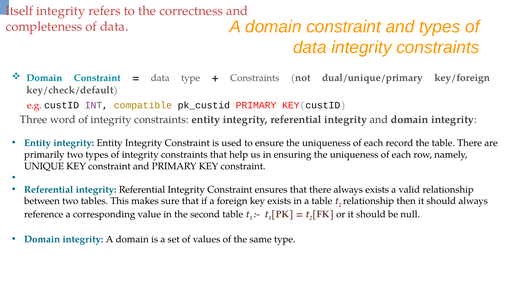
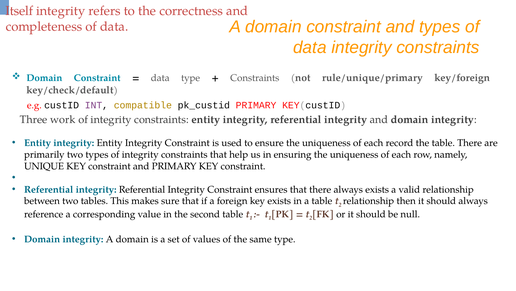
dual/unique/primary: dual/unique/primary -> rule/unique/primary (372, 78)
word: word -> work (63, 119)
